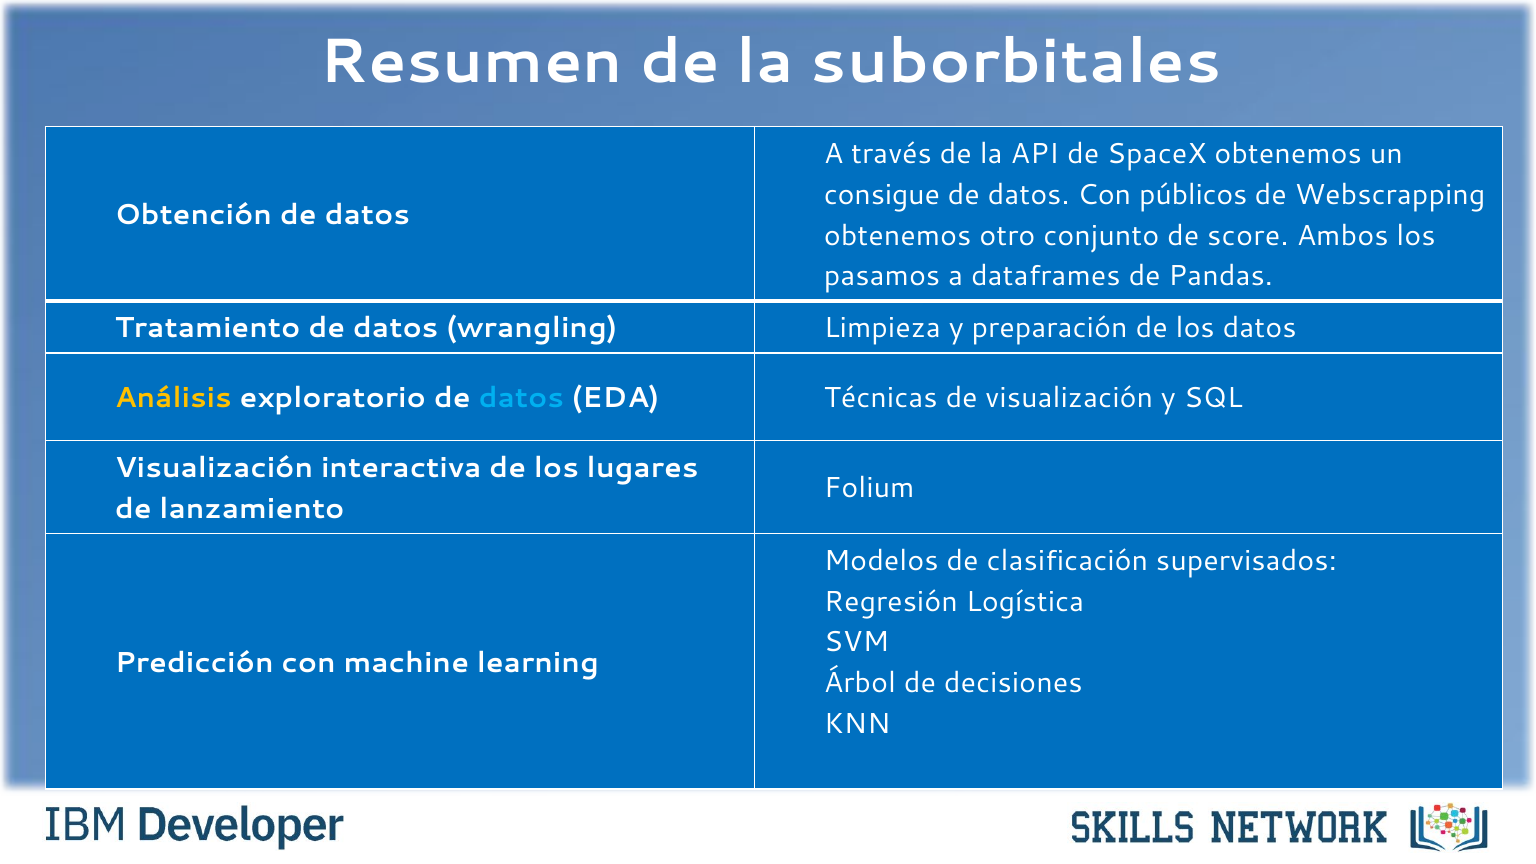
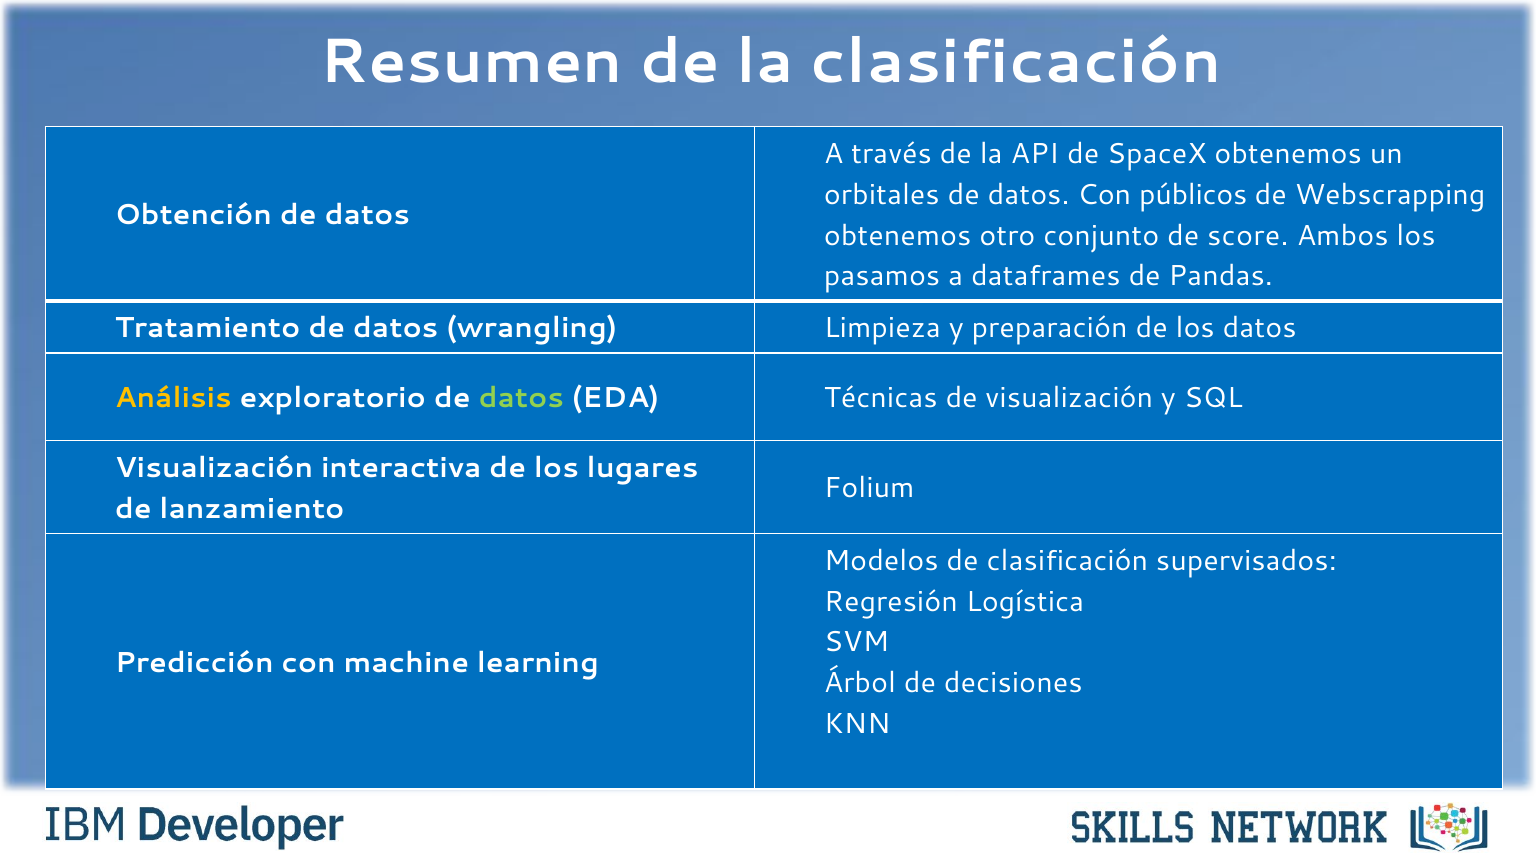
la suborbitales: suborbitales -> clasificación (1016, 62)
consigue: consigue -> orbitales (882, 195)
datos colour: light blue -> light green (521, 398)
